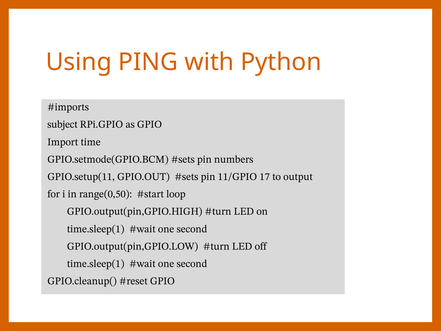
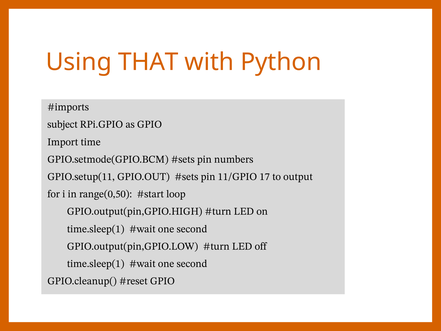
PING: PING -> THAT (148, 62)
